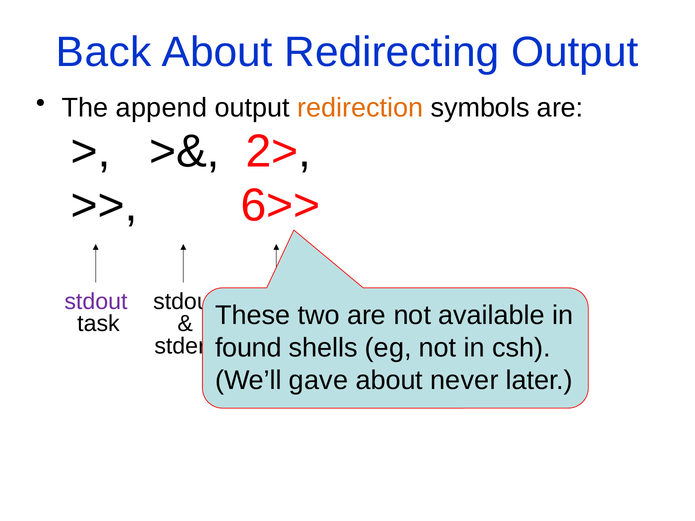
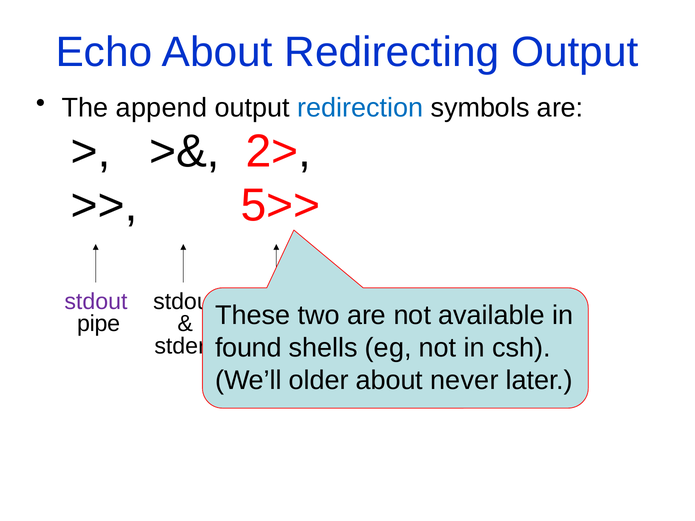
Back: Back -> Echo (104, 52)
redirection colour: orange -> blue (360, 108)
6>>: 6>> -> 5>> (280, 205)
task: task -> pipe (99, 324)
gave: gave -> older (319, 380)
